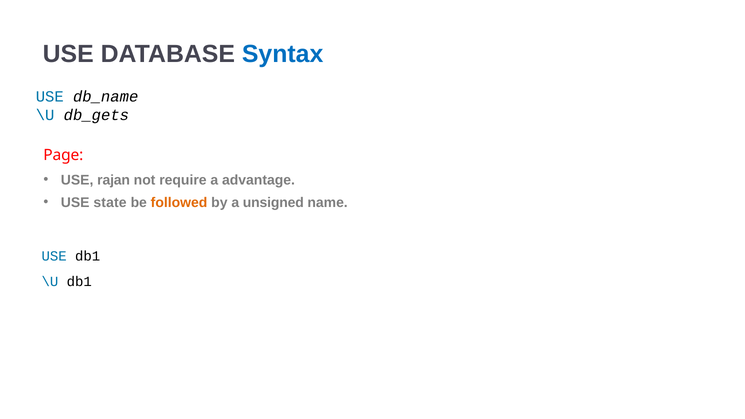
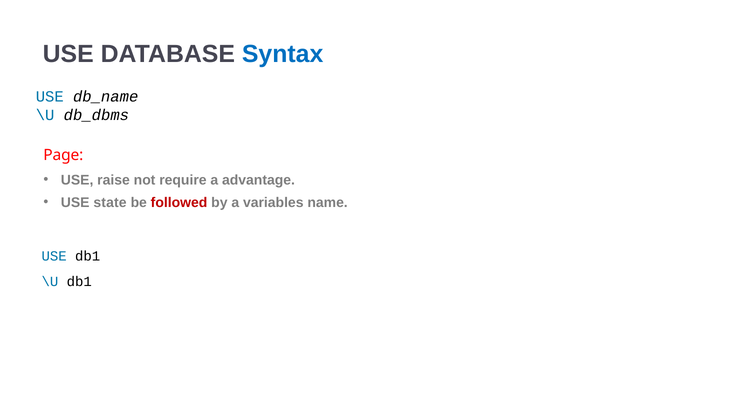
db_gets: db_gets -> db_dbms (96, 115)
rajan: rajan -> raise (114, 180)
followed colour: orange -> red (179, 202)
unsigned: unsigned -> variables (273, 202)
